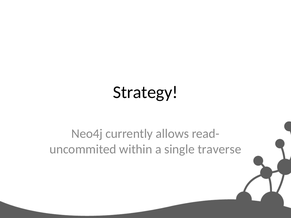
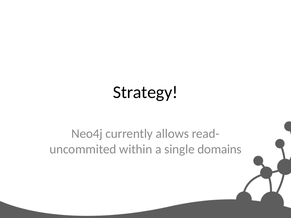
traverse: traverse -> domains (220, 149)
